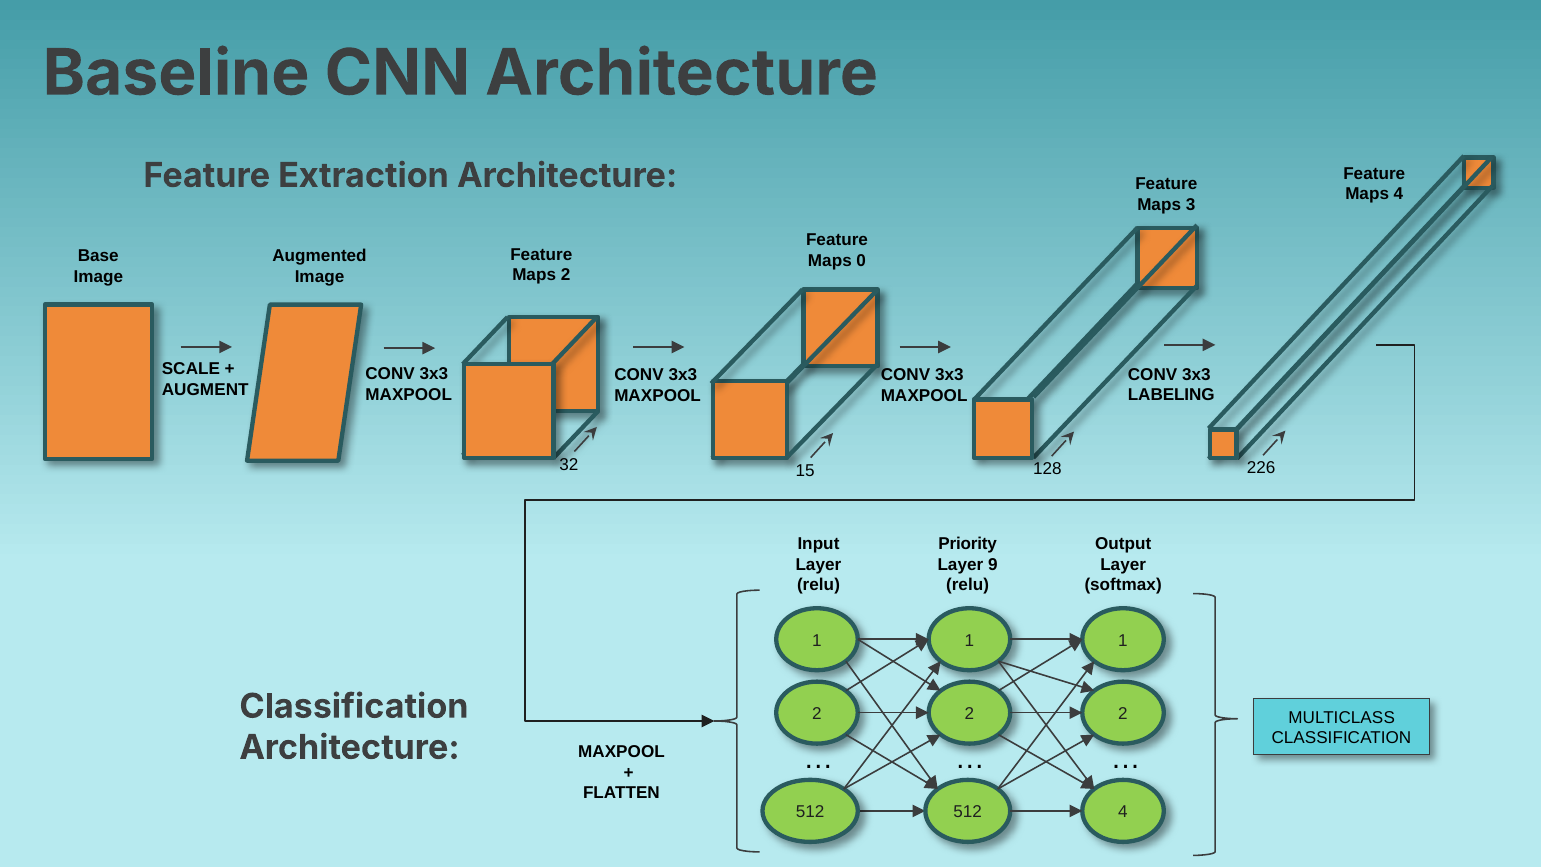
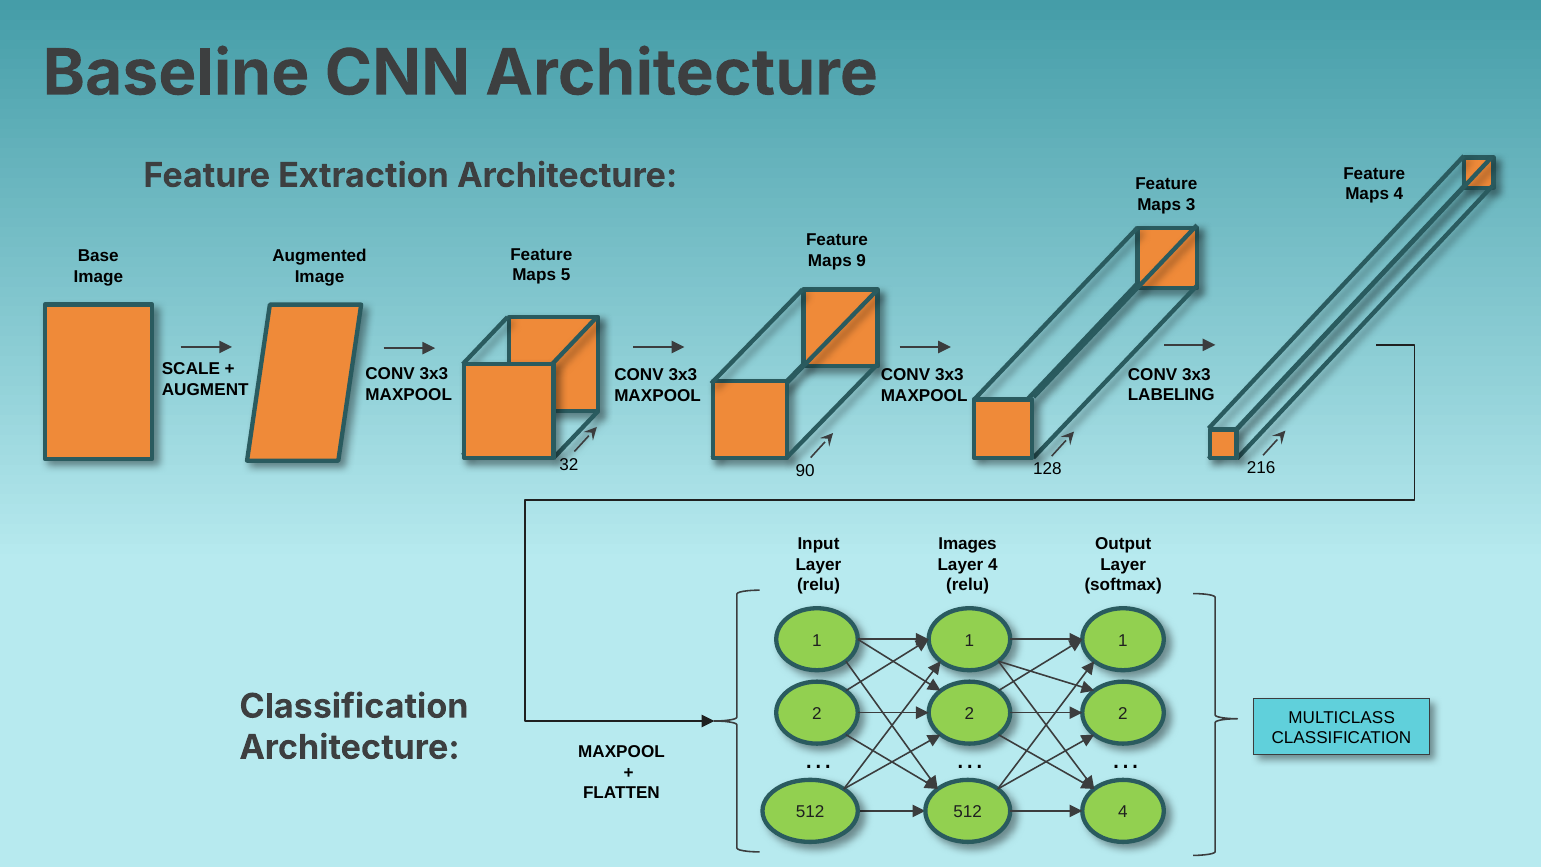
0: 0 -> 9 (861, 260)
Maps 2: 2 -> 5 (566, 275)
15: 15 -> 90 (805, 470)
226: 226 -> 216 (1261, 468)
Priority: Priority -> Images (968, 544)
Layer 9: 9 -> 4 (993, 565)
